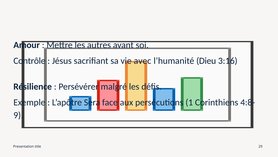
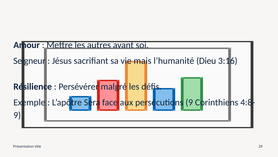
Contrôle: Contrôle -> Seigneur (29, 61)
avec: avec -> mais (143, 61)
persécutions 1: 1 -> 9 (189, 102)
